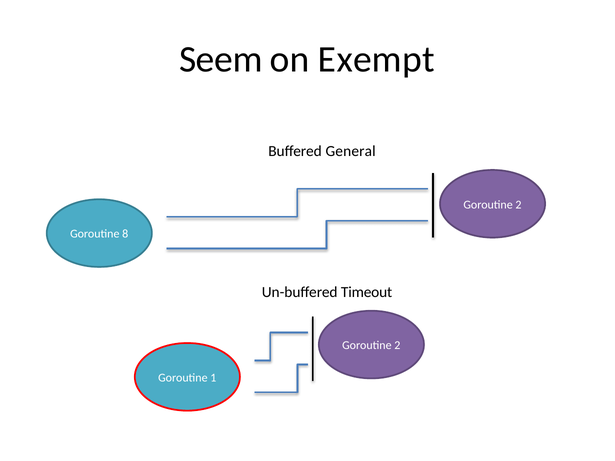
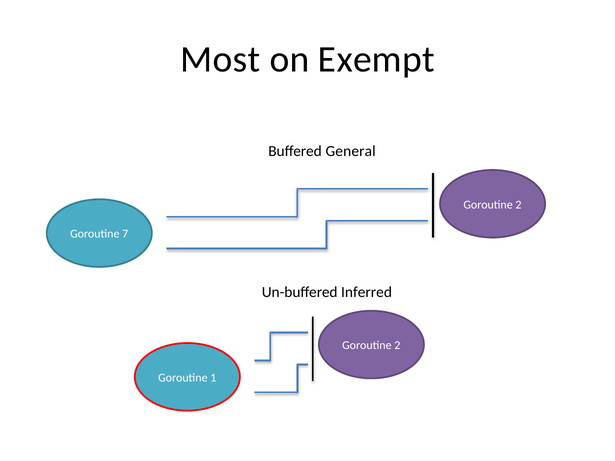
Seem: Seem -> Most (220, 60)
8: 8 -> 7 (125, 234)
Timeout: Timeout -> Inferred (367, 292)
